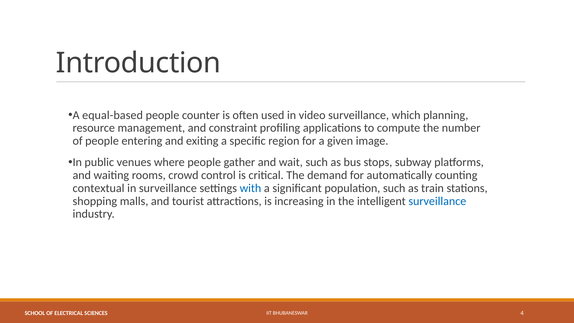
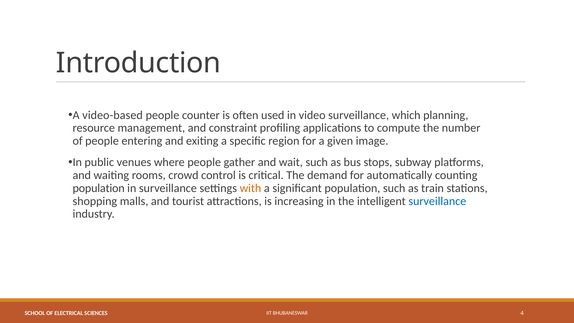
equal-based: equal-based -> video-based (113, 115)
contextual: contextual -> population (99, 188)
with colour: blue -> orange (250, 188)
